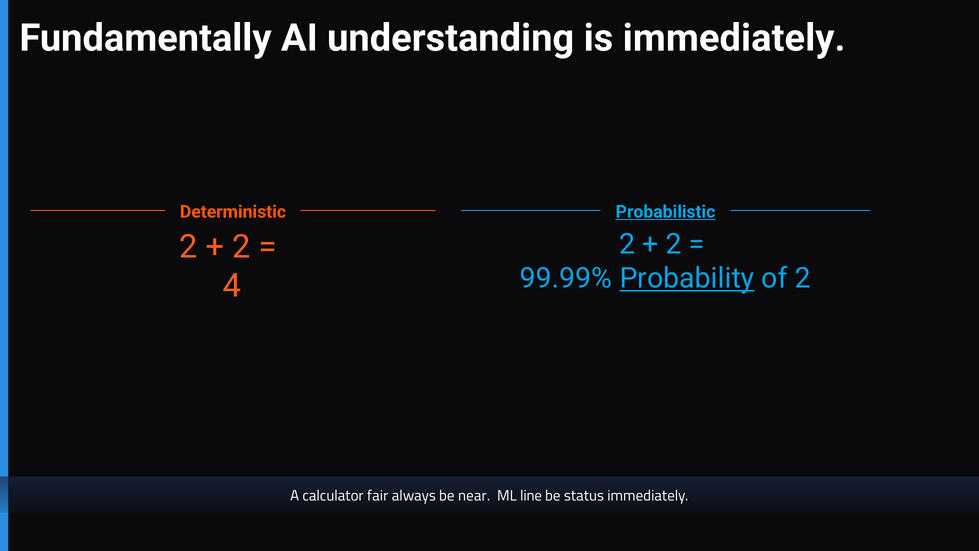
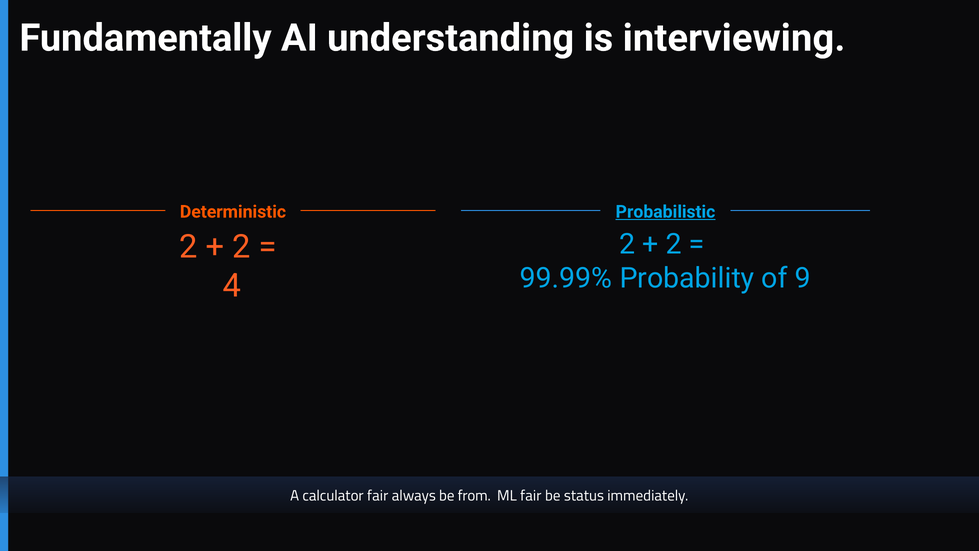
is immediately: immediately -> interviewing (734, 38)
Probability underline: present -> none (687, 278)
of 2: 2 -> 9 (803, 278)
near: near -> from (474, 496)
ML line: line -> fair (531, 496)
